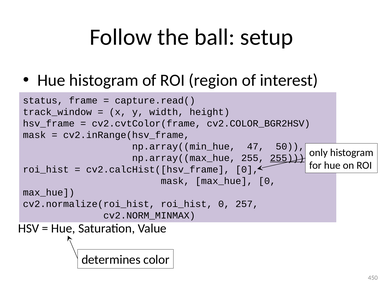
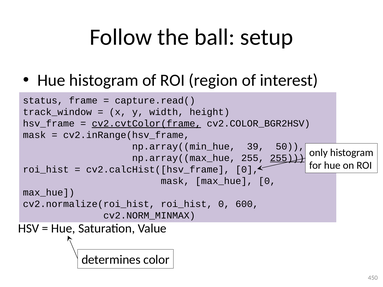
cv2.cvtColor(frame underline: none -> present (146, 124)
47: 47 -> 39 (256, 147)
257: 257 -> 600 (247, 204)
